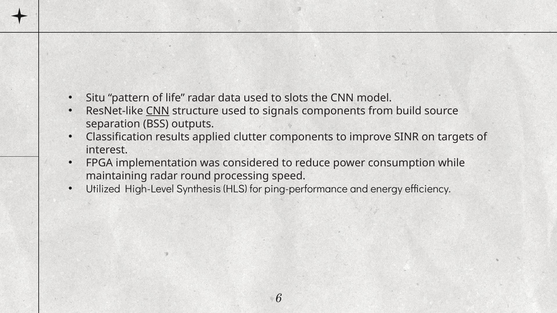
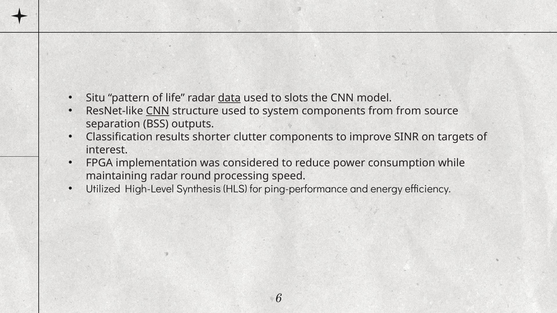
data underline: none -> present (229, 98)
signals: signals -> system (281, 111)
from build: build -> from (409, 111)
applied: applied -> shorter (211, 137)
